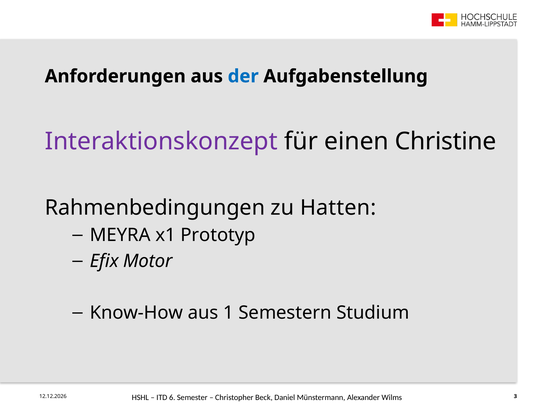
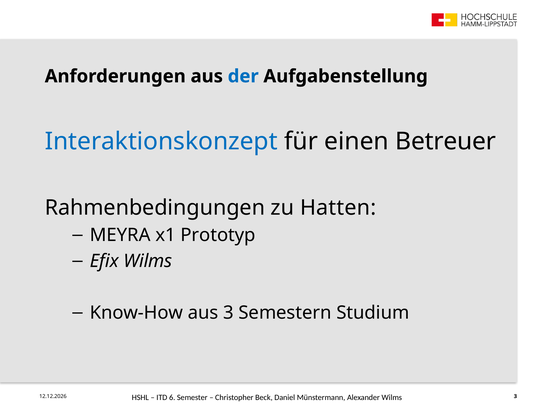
Interaktionskonzept colour: purple -> blue (161, 142)
Christine: Christine -> Betreuer (446, 142)
Efix Motor: Motor -> Wilms (148, 261)
aus 1: 1 -> 3 (228, 313)
